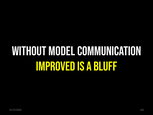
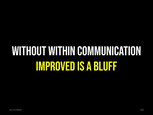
MODEL: MODEL -> WITHIN (62, 51)
